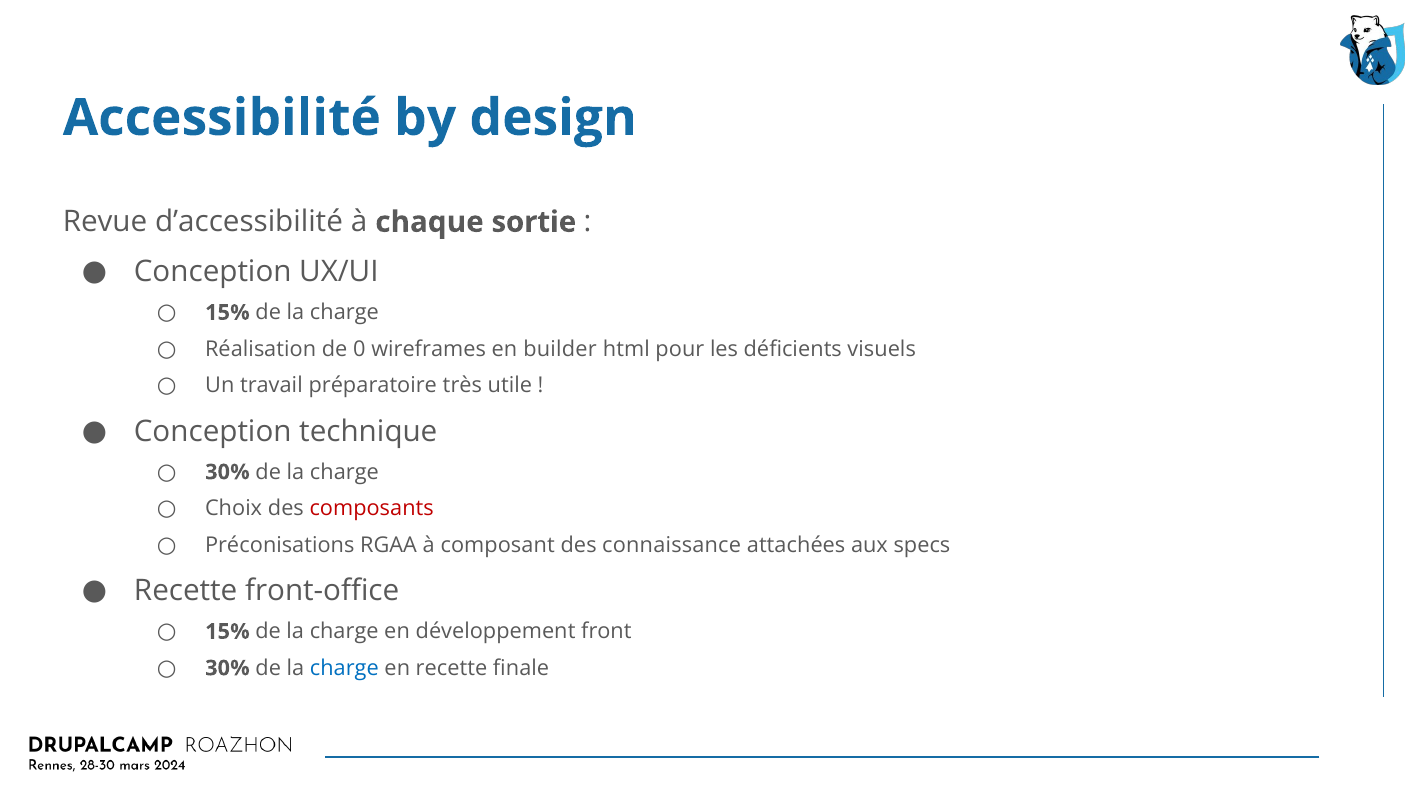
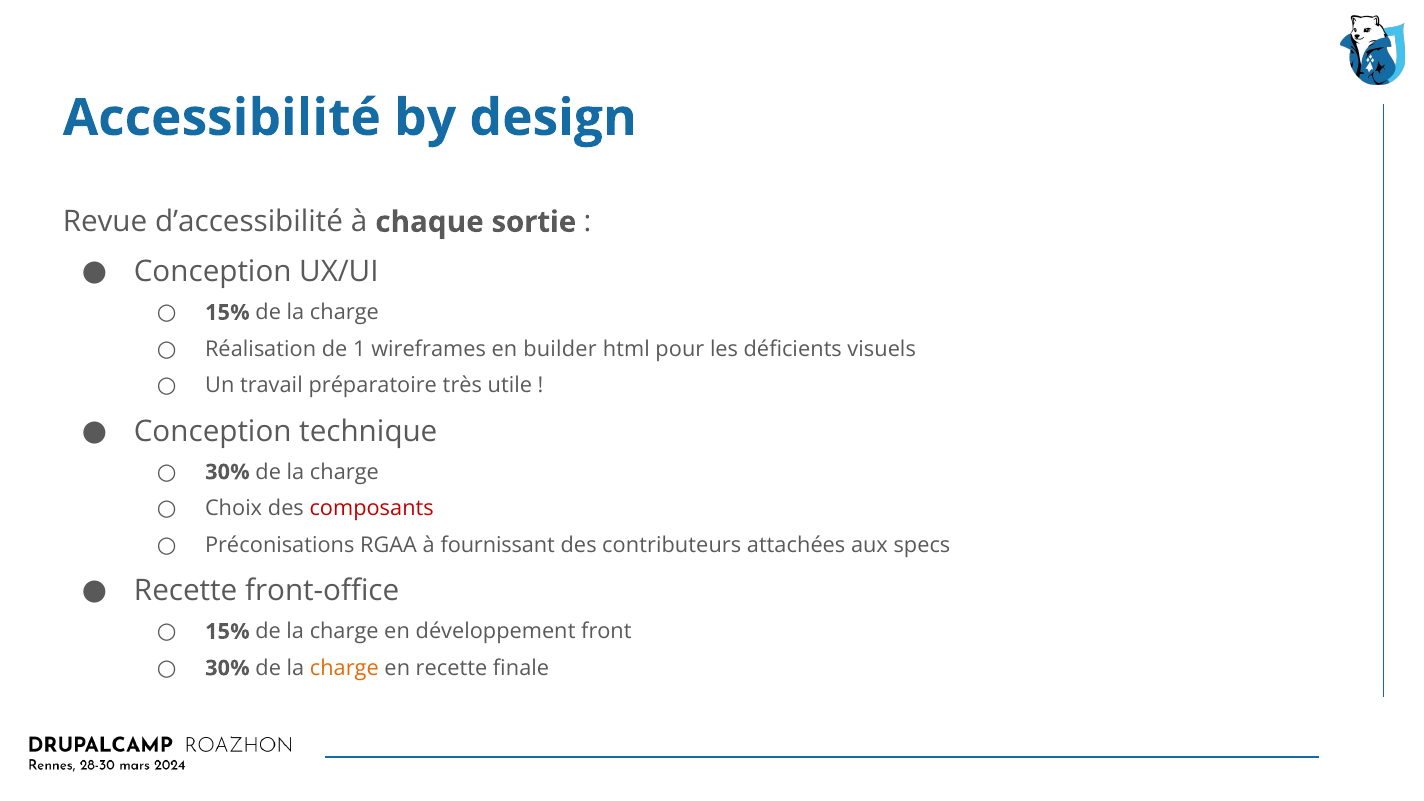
0: 0 -> 1 (359, 349)
composant: composant -> fournissant (498, 545)
connaissance: connaissance -> contributeurs (672, 545)
charge colour: blue -> orange (344, 668)
